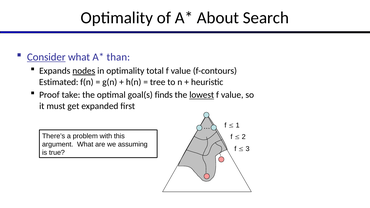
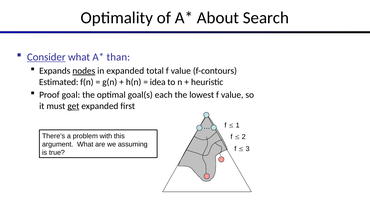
in optimality: optimality -> expanded (125, 71)
tree: tree -> idea (158, 82)
take: take -> goal (71, 95)
finds: finds -> each (164, 95)
lowest underline: present -> none (202, 95)
get underline: none -> present (73, 106)
